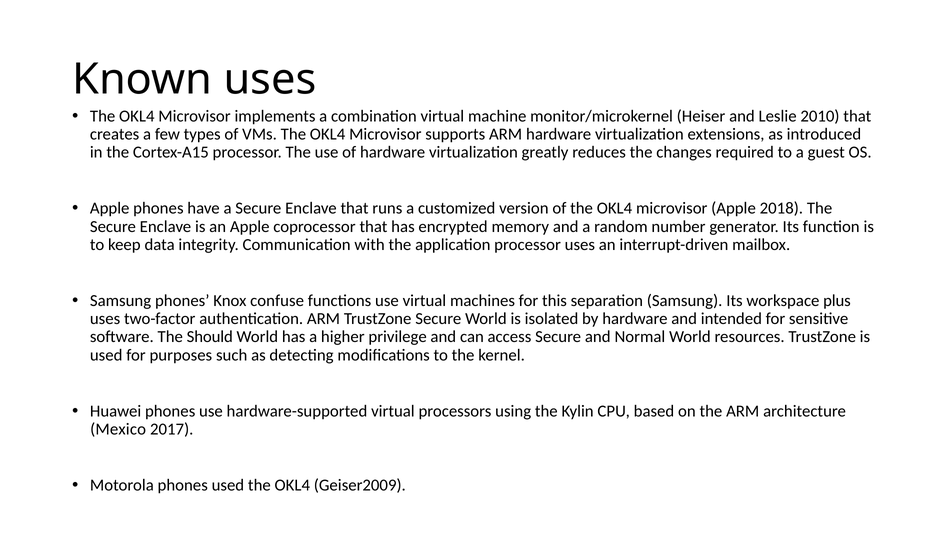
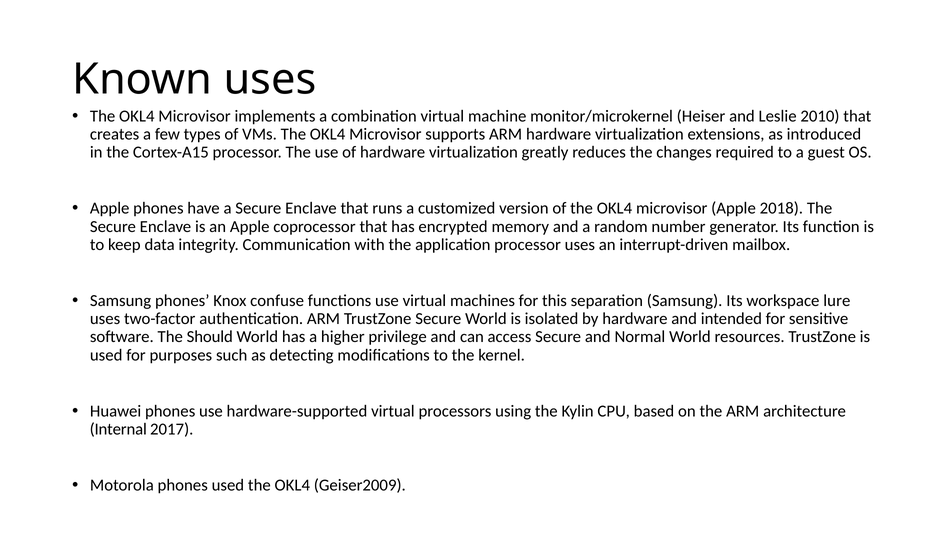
plus: plus -> lure (837, 301)
Mexico: Mexico -> Internal (118, 429)
